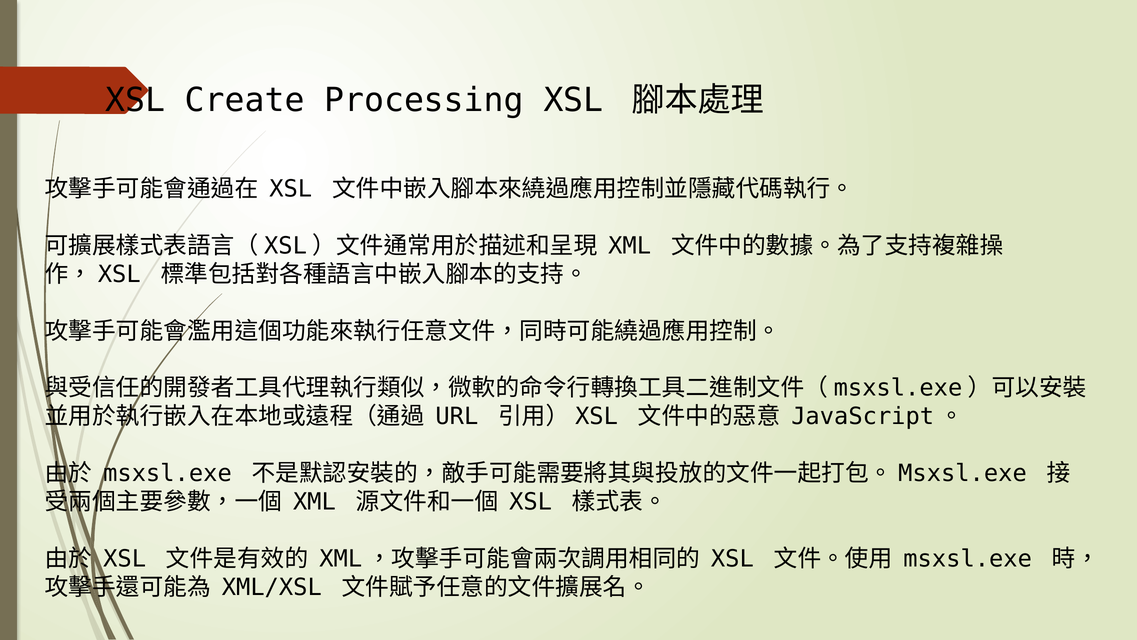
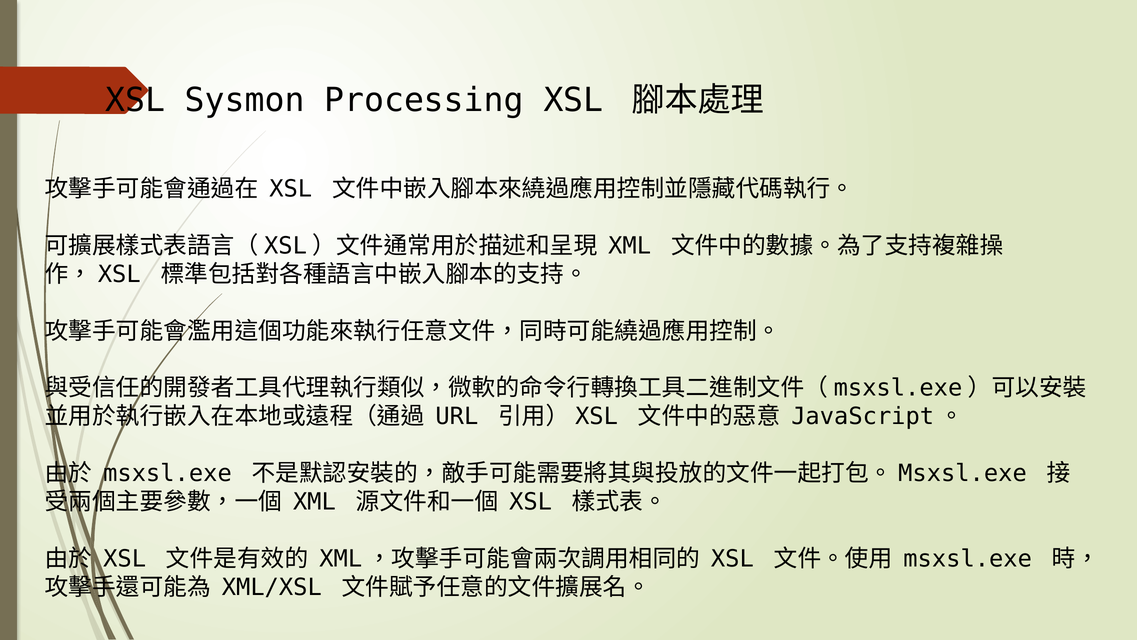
Create: Create -> Sysmon (245, 100)
